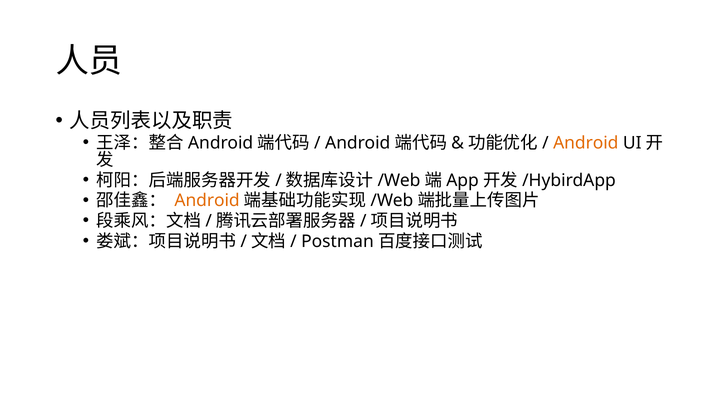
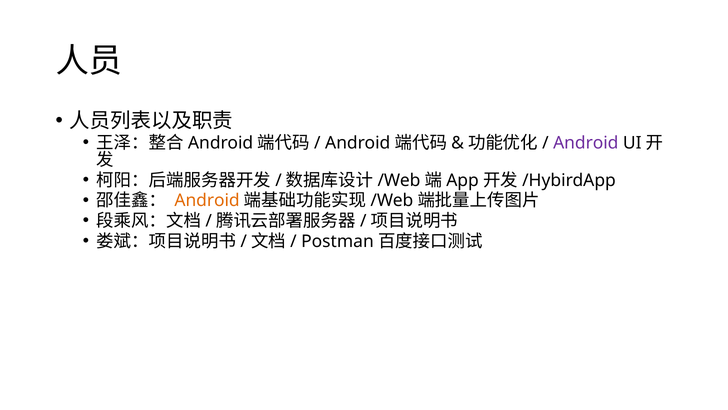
Android colour: orange -> purple (586, 143)
